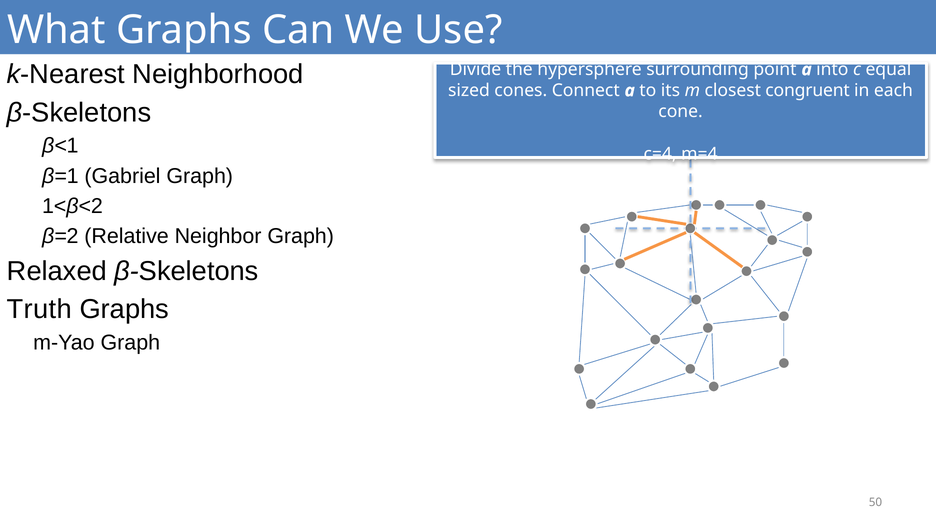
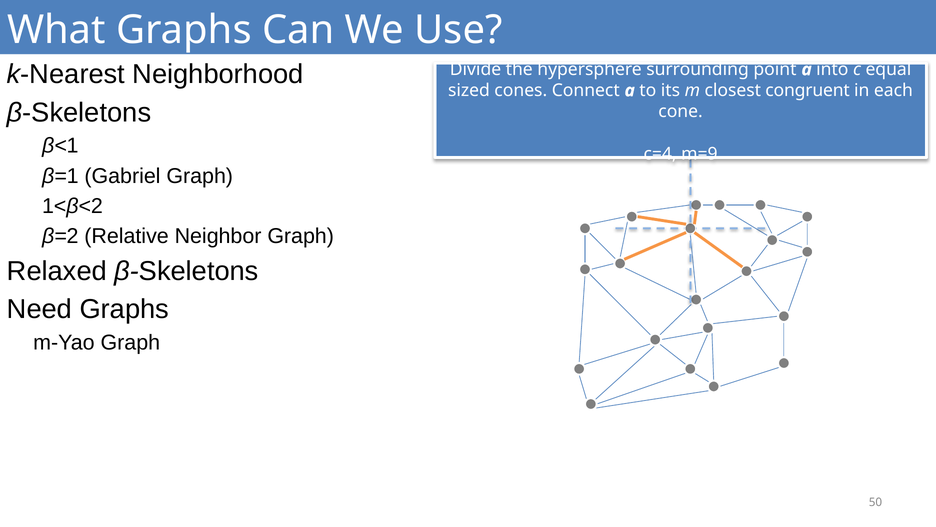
m=4: m=4 -> m=9 (699, 154)
Truth: Truth -> Need (39, 309)
